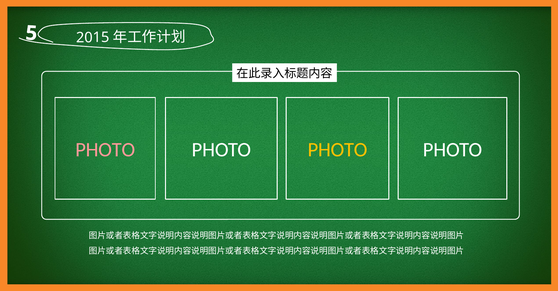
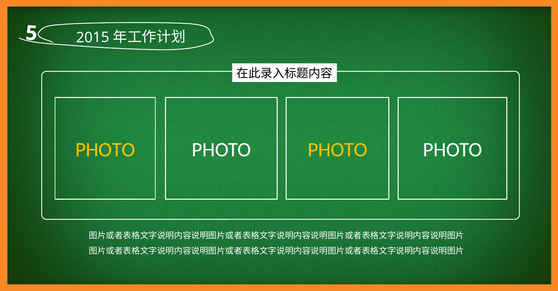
PHOTO colour: pink -> yellow (105, 150)
